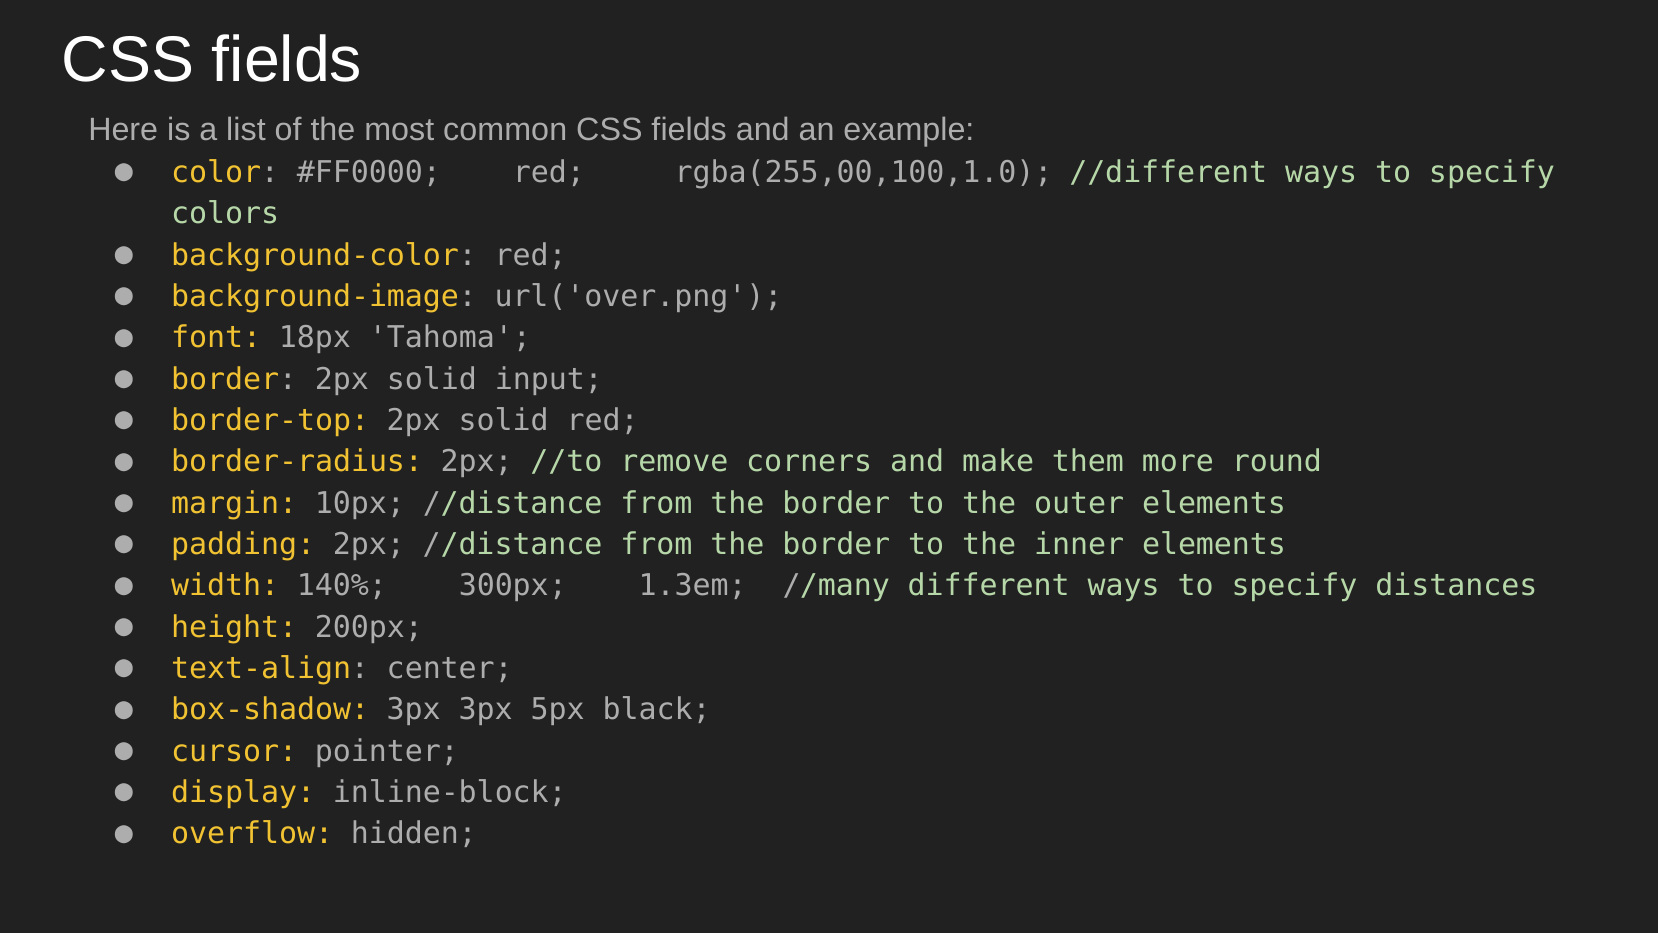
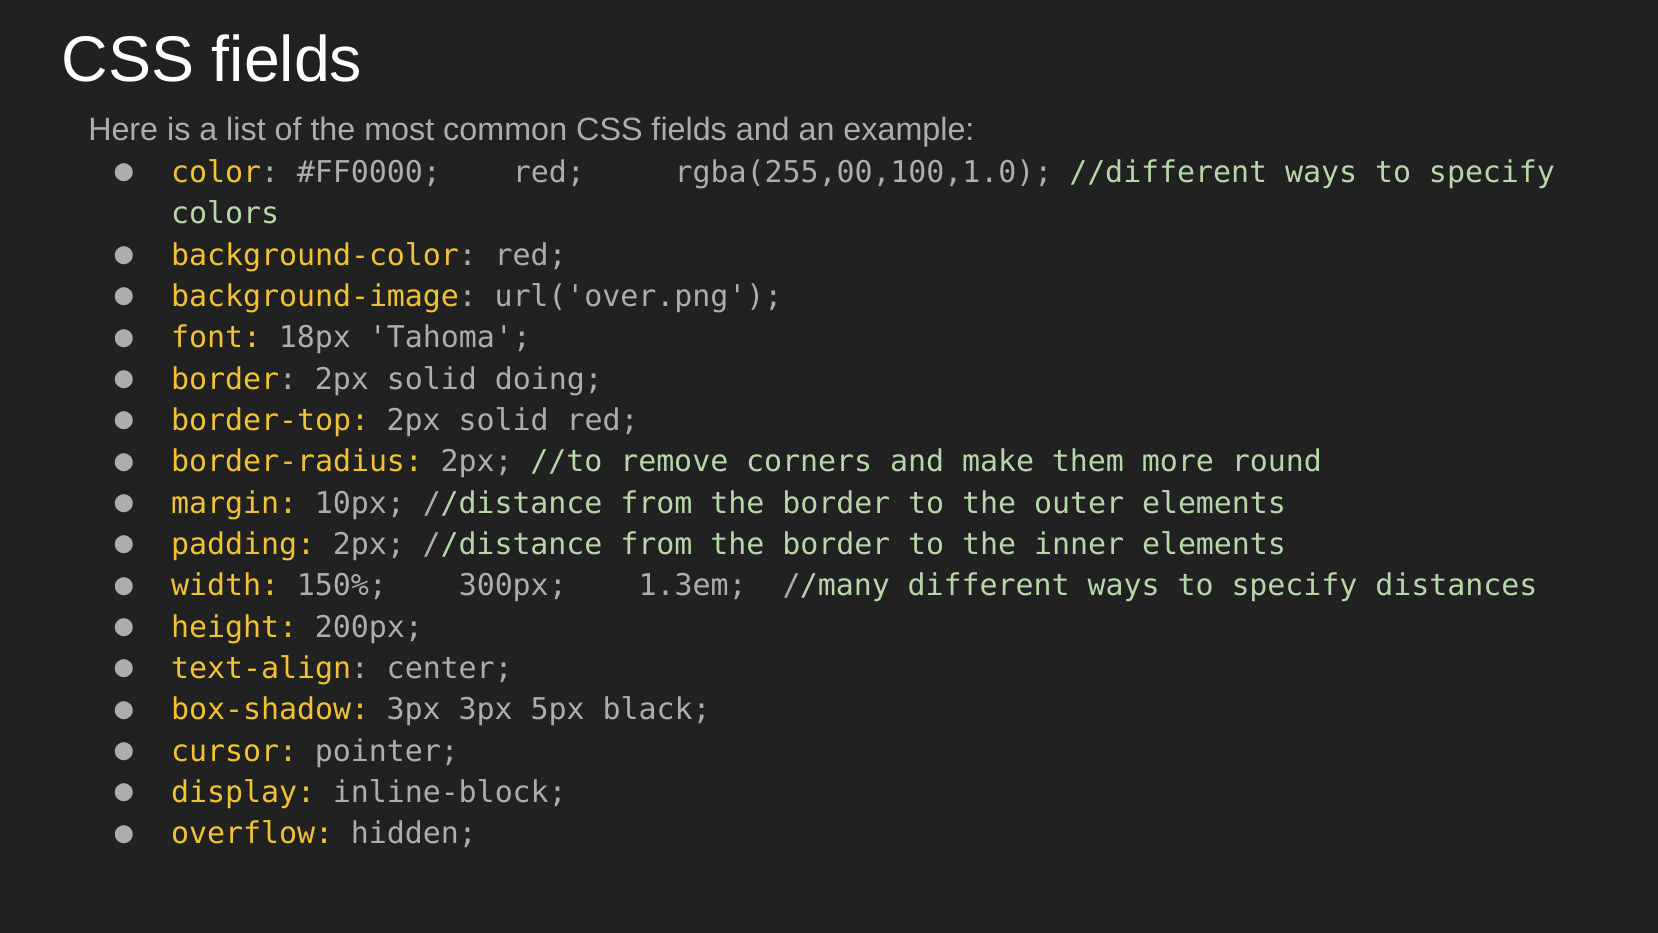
input: input -> doing (549, 379)
140%: 140% -> 150% (342, 586)
